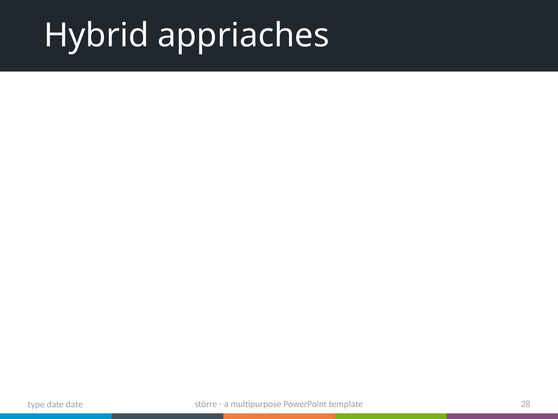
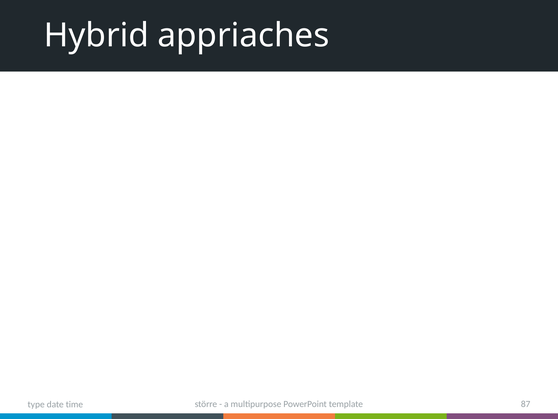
28: 28 -> 87 (526, 404)
date date: date -> time (74, 404)
